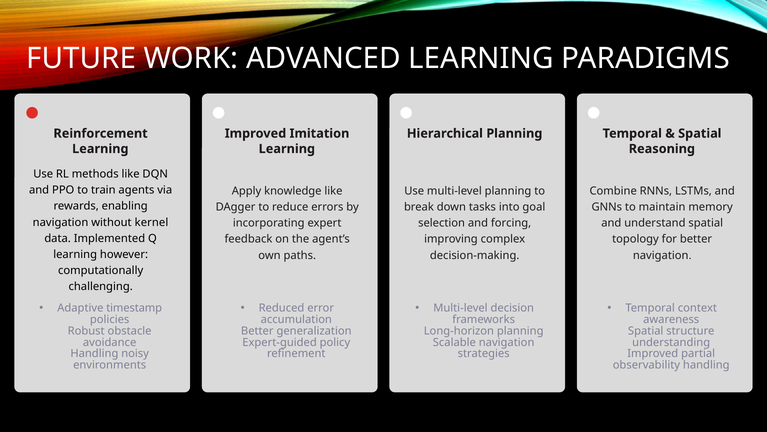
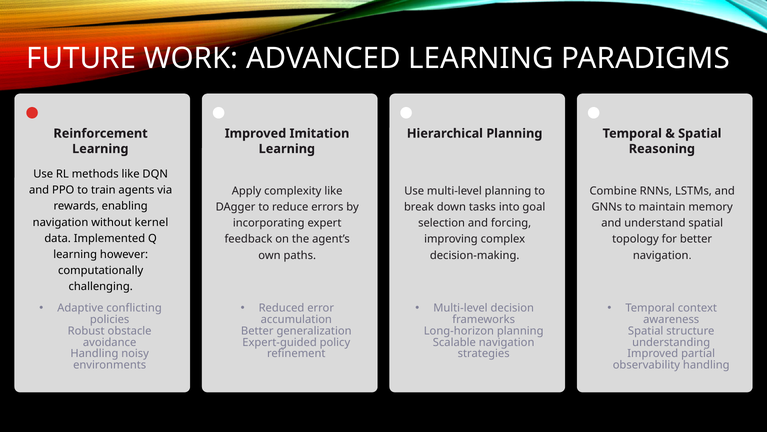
knowledge: knowledge -> complexity (293, 191)
timestamp: timestamp -> conflicting (134, 308)
